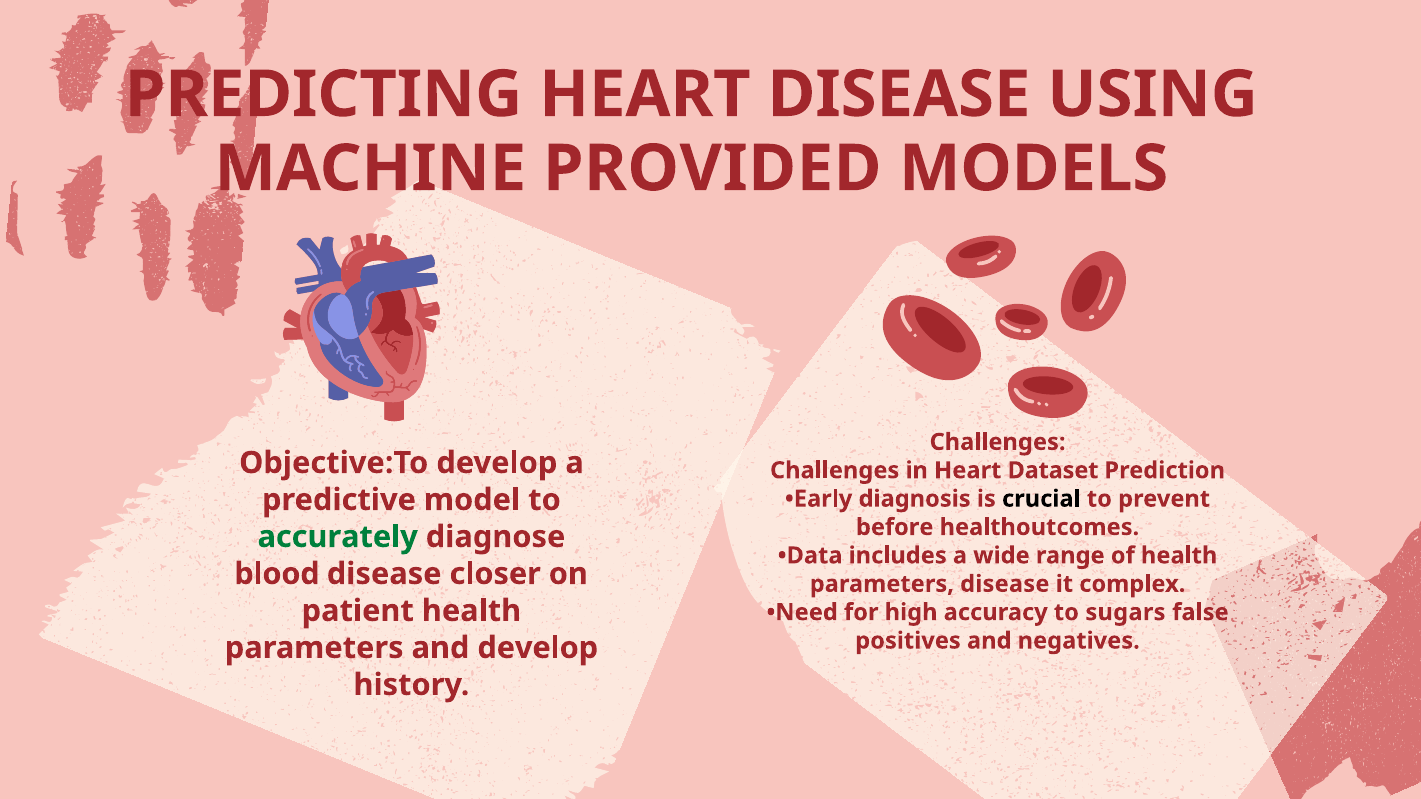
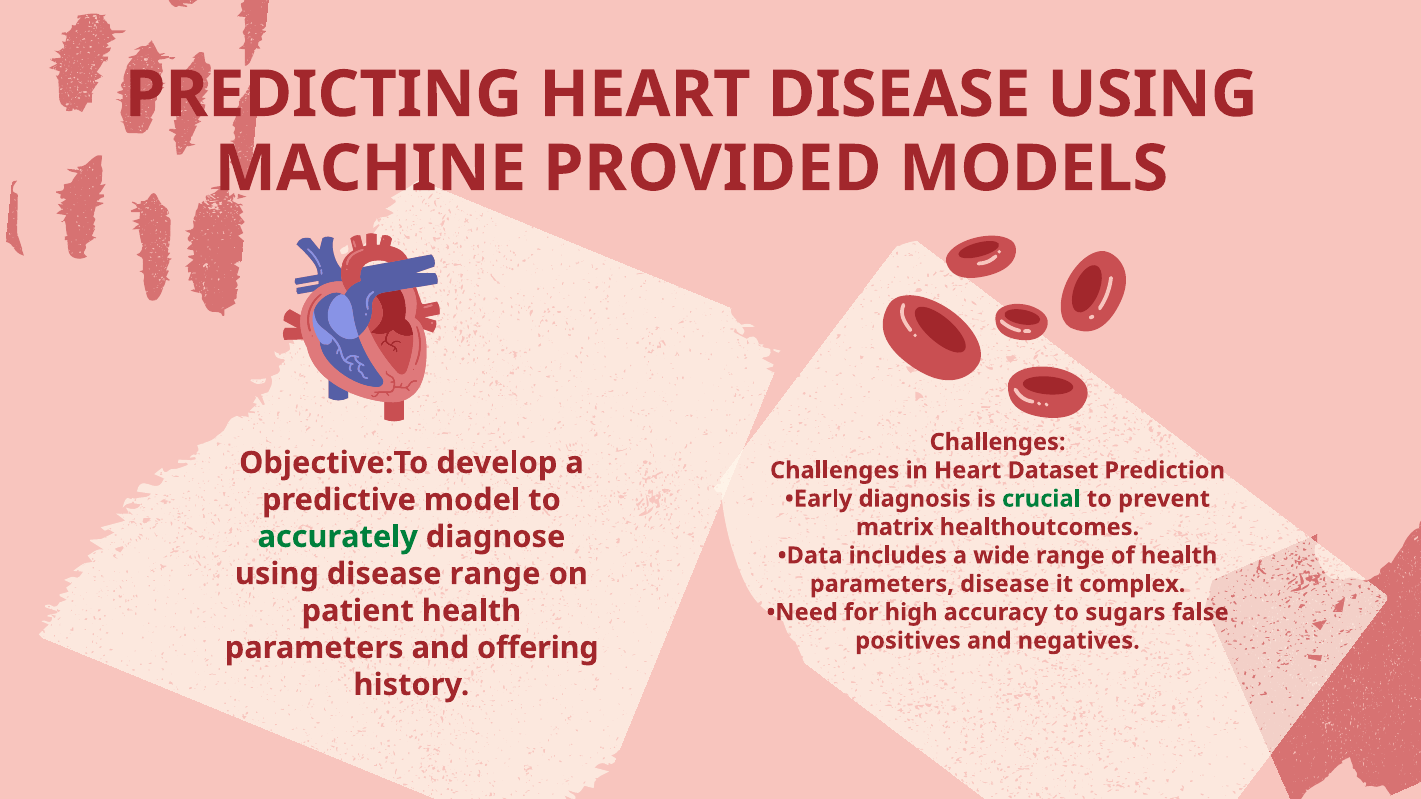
crucial colour: black -> green (1041, 499)
before: before -> matrix (895, 527)
blood: blood -> using (277, 574)
disease closer: closer -> range (495, 574)
and develop: develop -> offering (538, 648)
